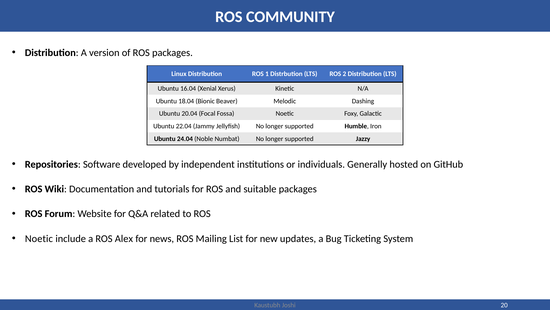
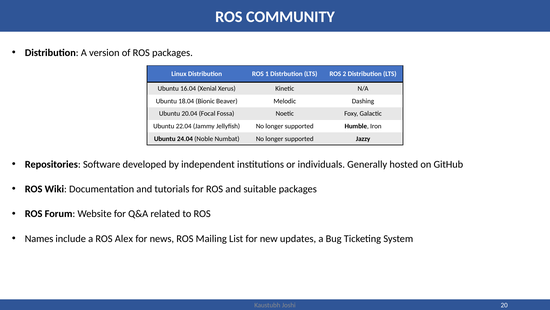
Noetic: Noetic -> Names (39, 238)
